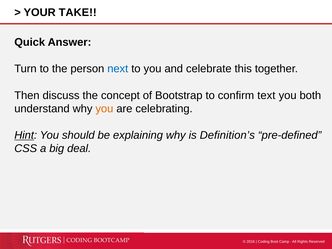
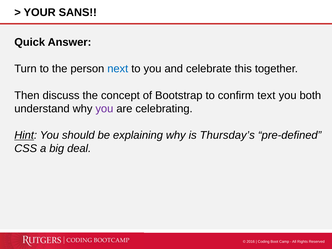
TAKE: TAKE -> SANS (78, 13)
you colour: orange -> purple (104, 109)
Definition’s: Definition’s -> Thursday’s (227, 135)
